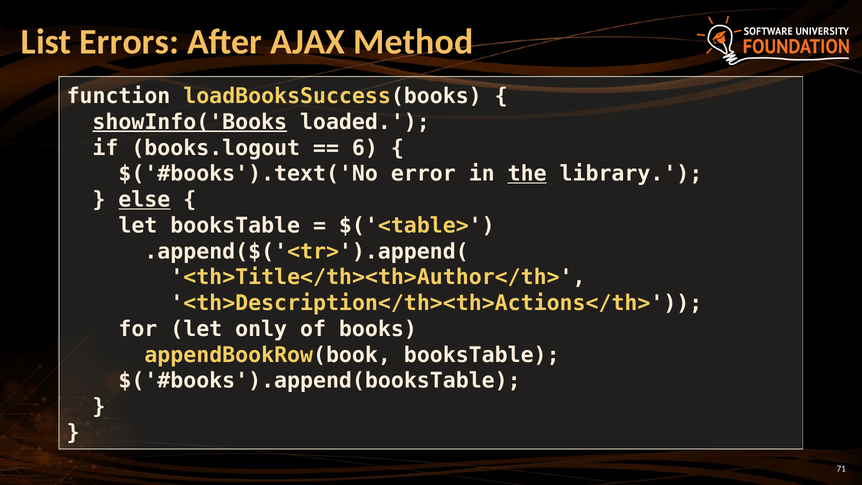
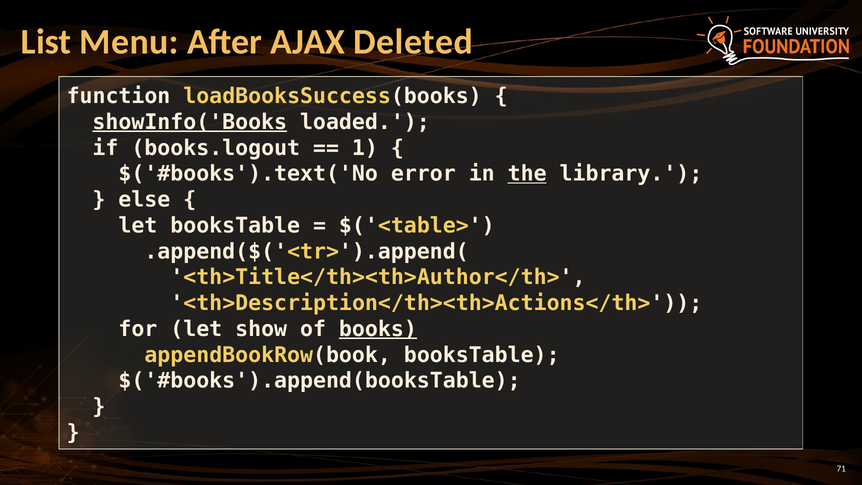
Errors: Errors -> Menu (129, 42)
Method: Method -> Deleted (413, 42)
6: 6 -> 1 (365, 148)
else underline: present -> none (144, 200)
only: only -> show (261, 329)
books underline: none -> present (378, 329)
